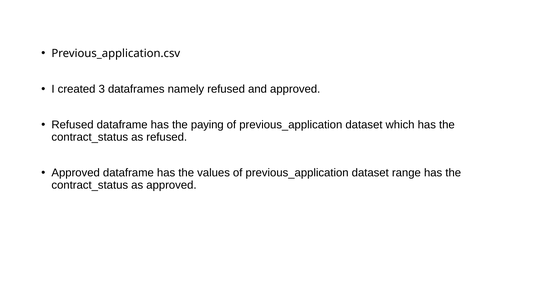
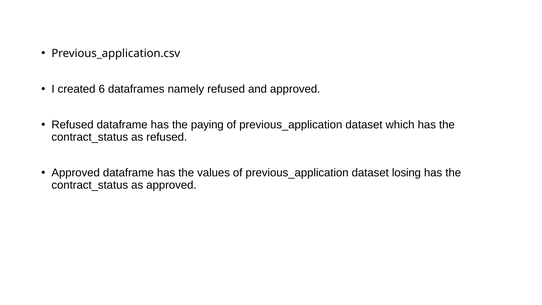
3: 3 -> 6 (102, 89)
range: range -> losing (406, 173)
